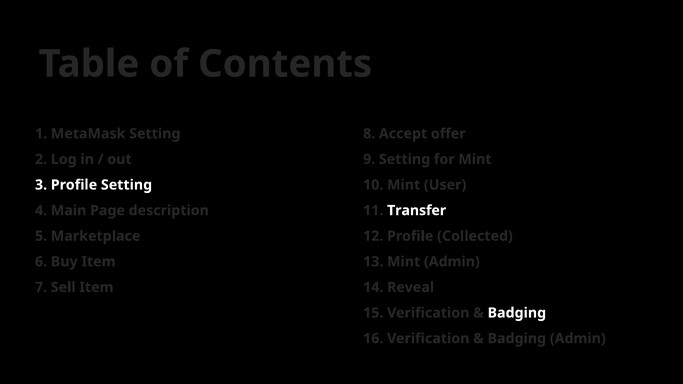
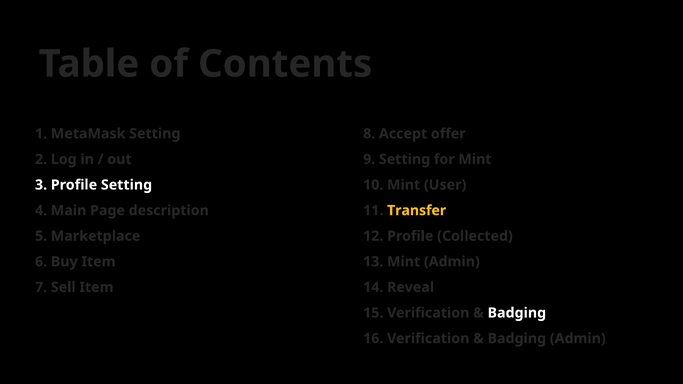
Transfer colour: white -> yellow (417, 211)
